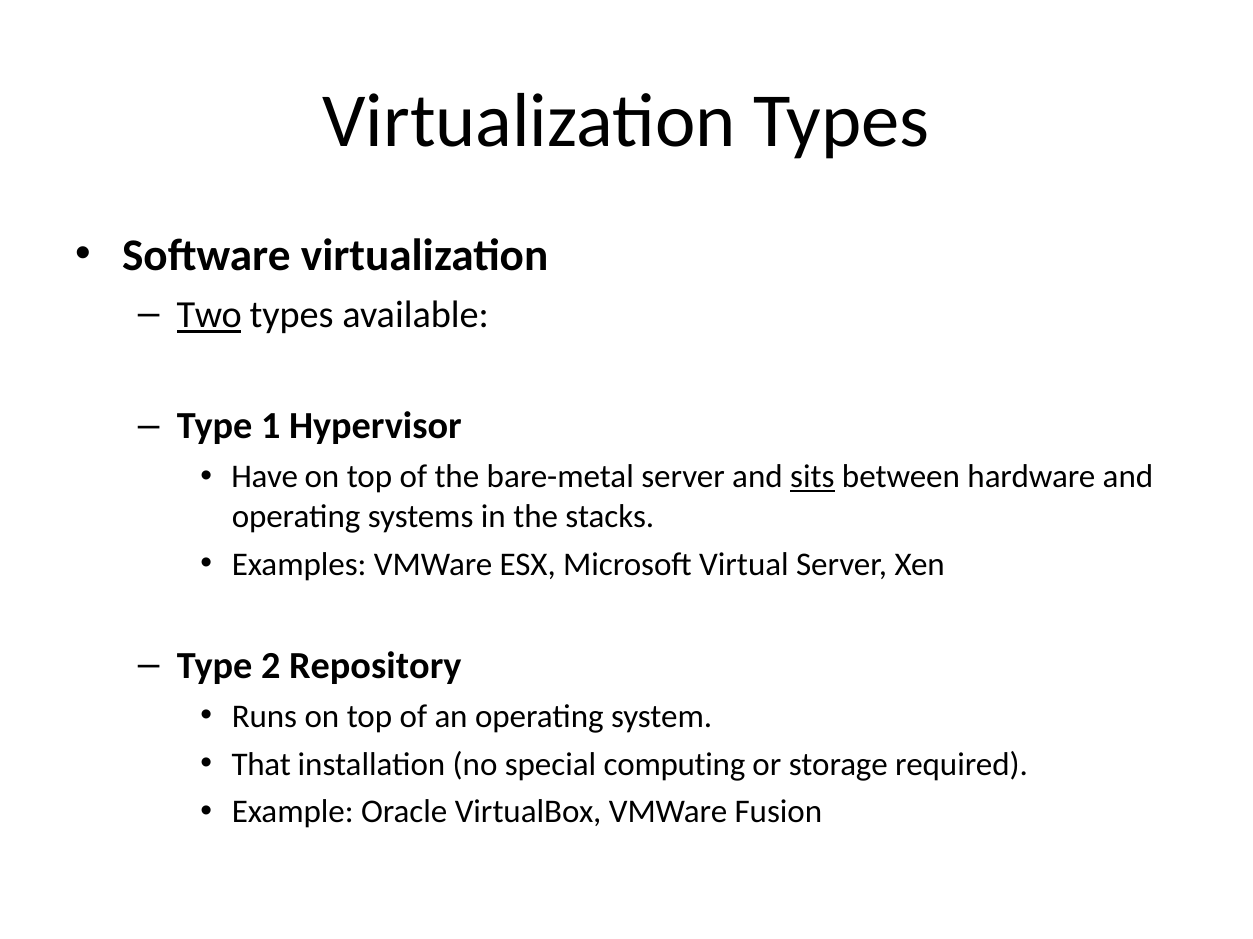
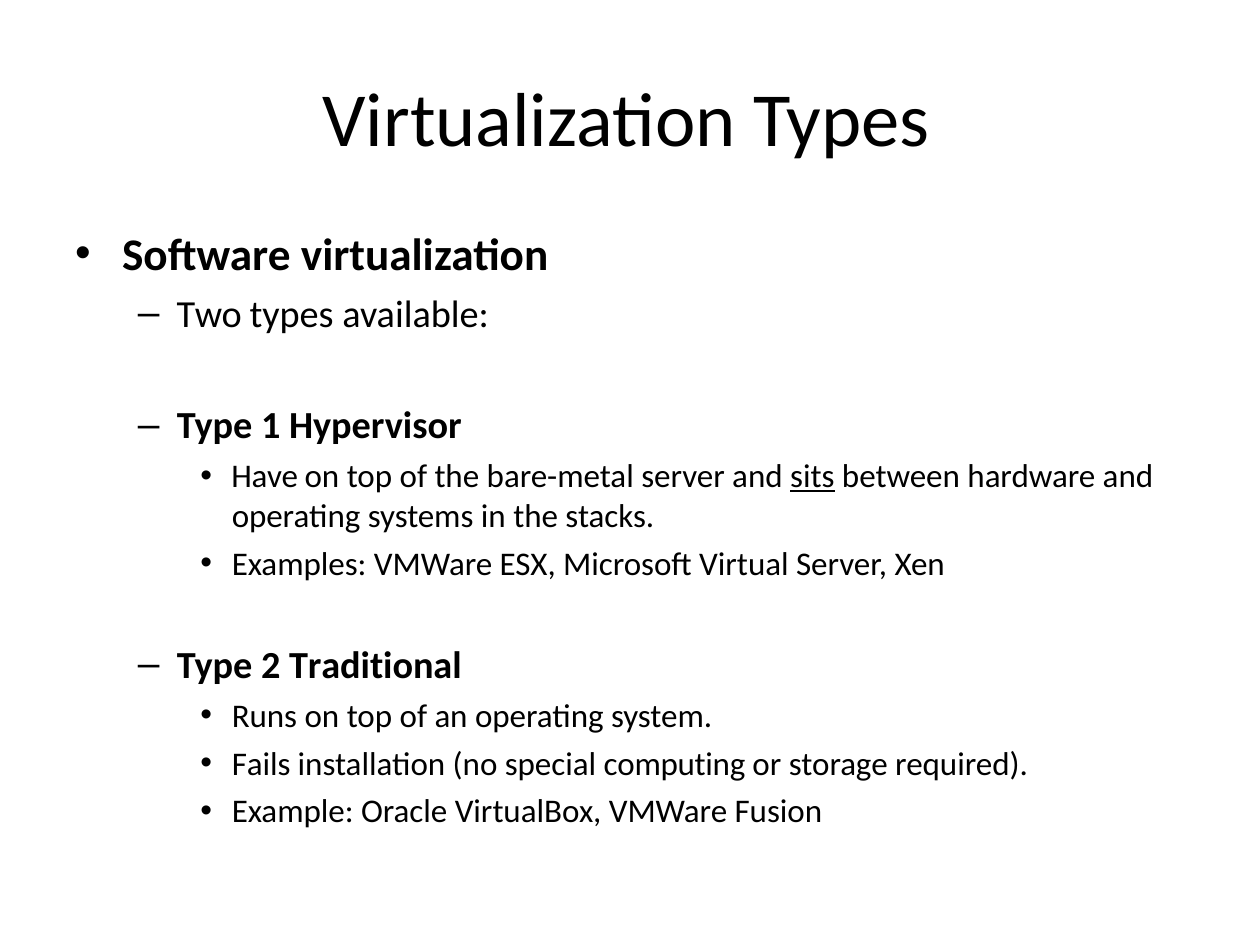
Two underline: present -> none (209, 315)
Repository: Repository -> Traditional (375, 666)
That: That -> Fails (261, 765)
